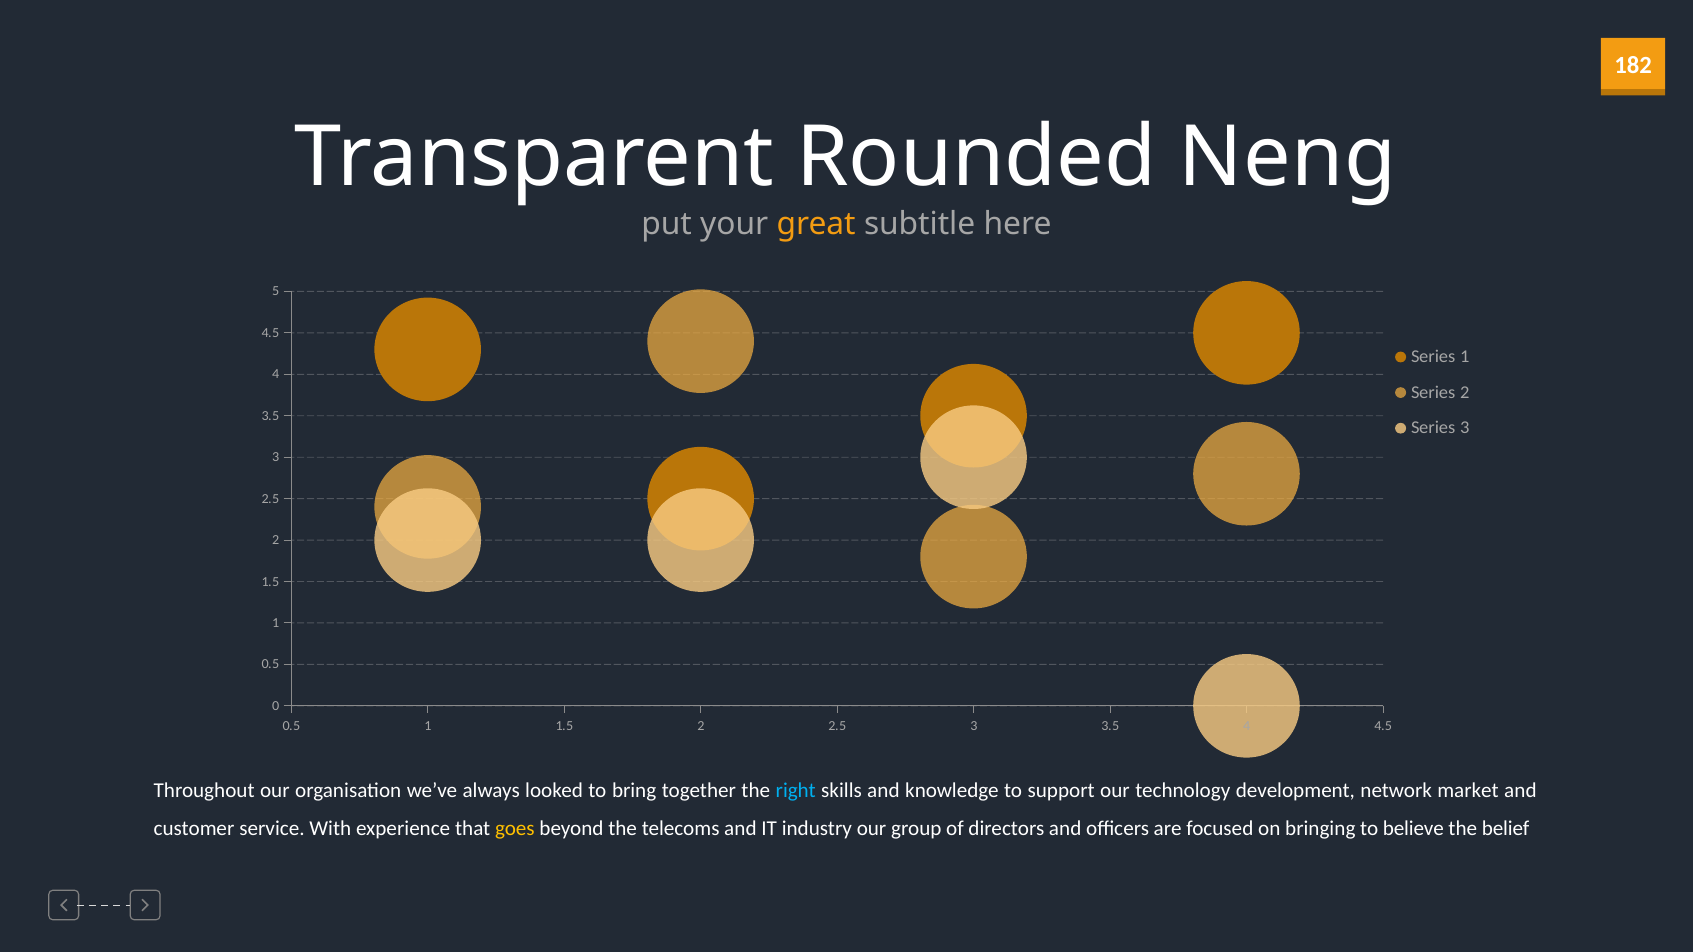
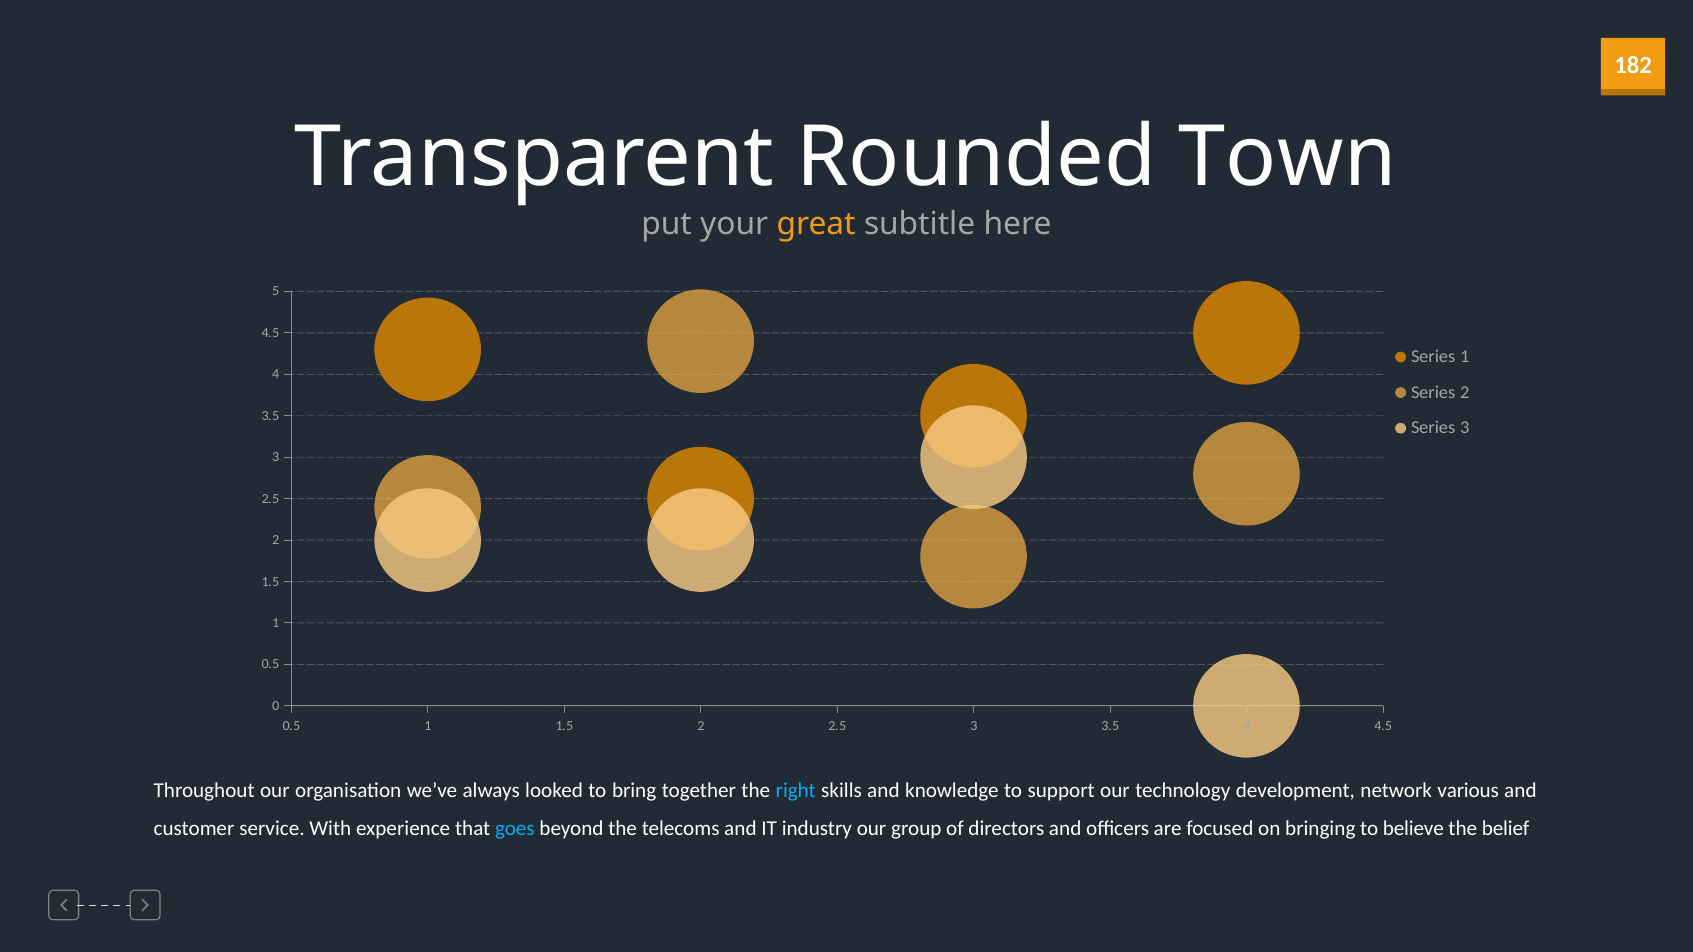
Neng: Neng -> Town (1288, 157)
market: market -> various (1468, 791)
goes colour: yellow -> light blue (515, 829)
